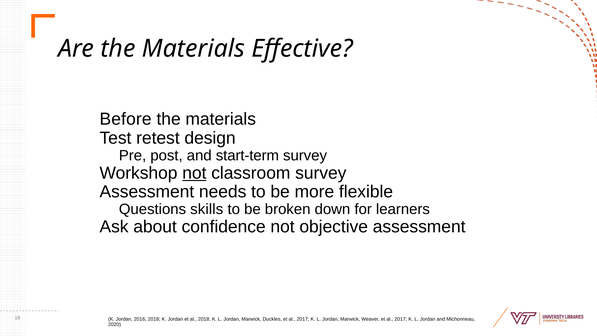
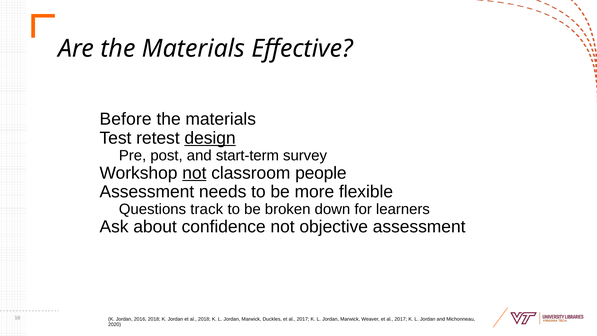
design underline: none -> present (210, 138)
classroom survey: survey -> people (321, 173)
skills: skills -> track (207, 209)
